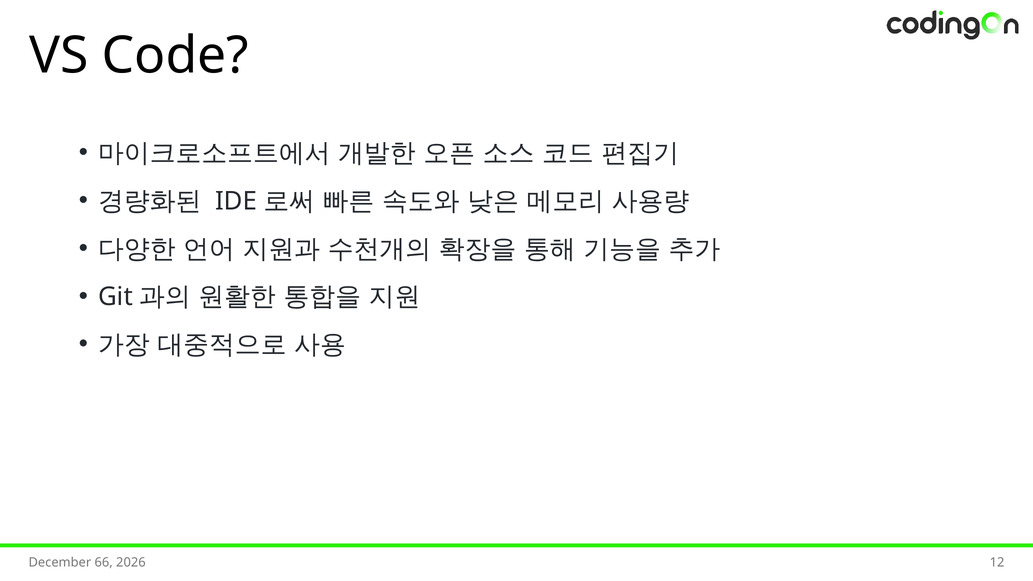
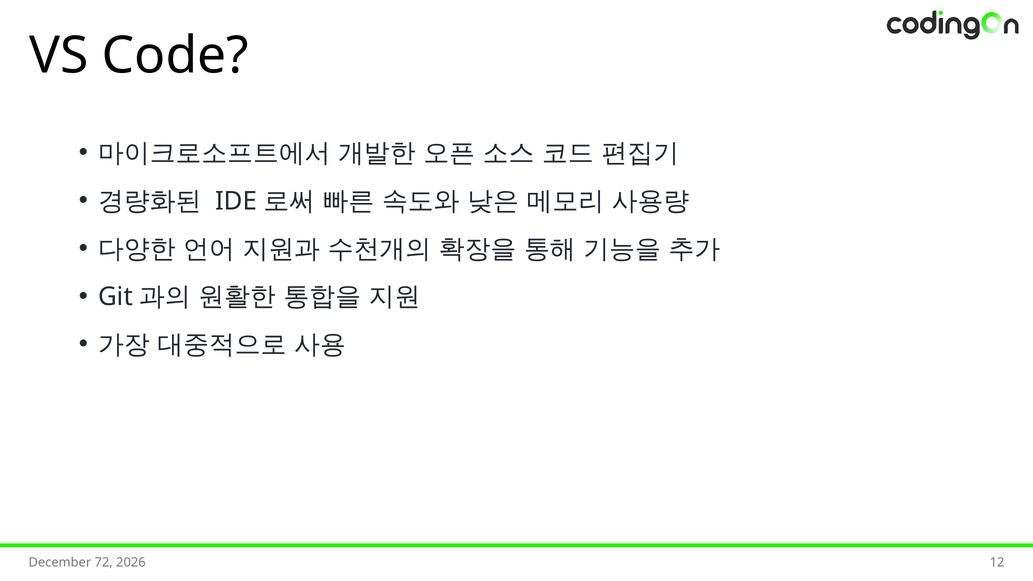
66: 66 -> 72 (104, 563)
